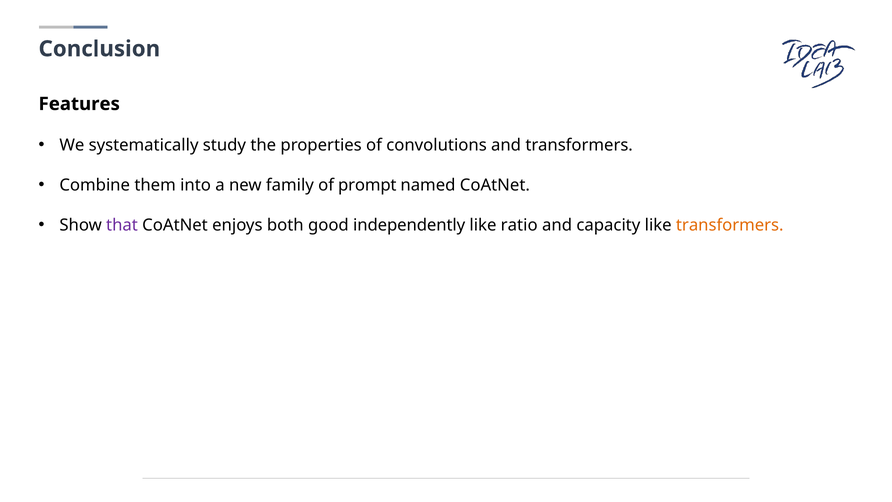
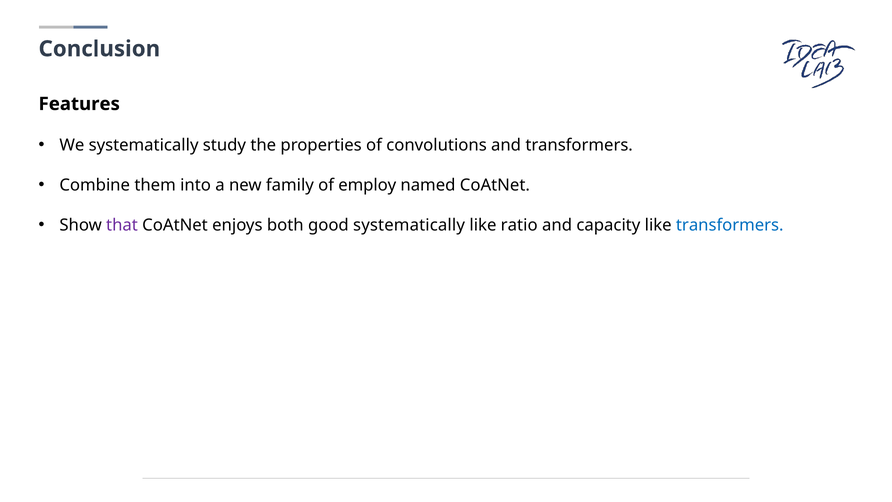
prompt: prompt -> employ (367, 185)
good independently: independently -> systematically (409, 225)
transformers colour: orange -> blue (730, 225)
